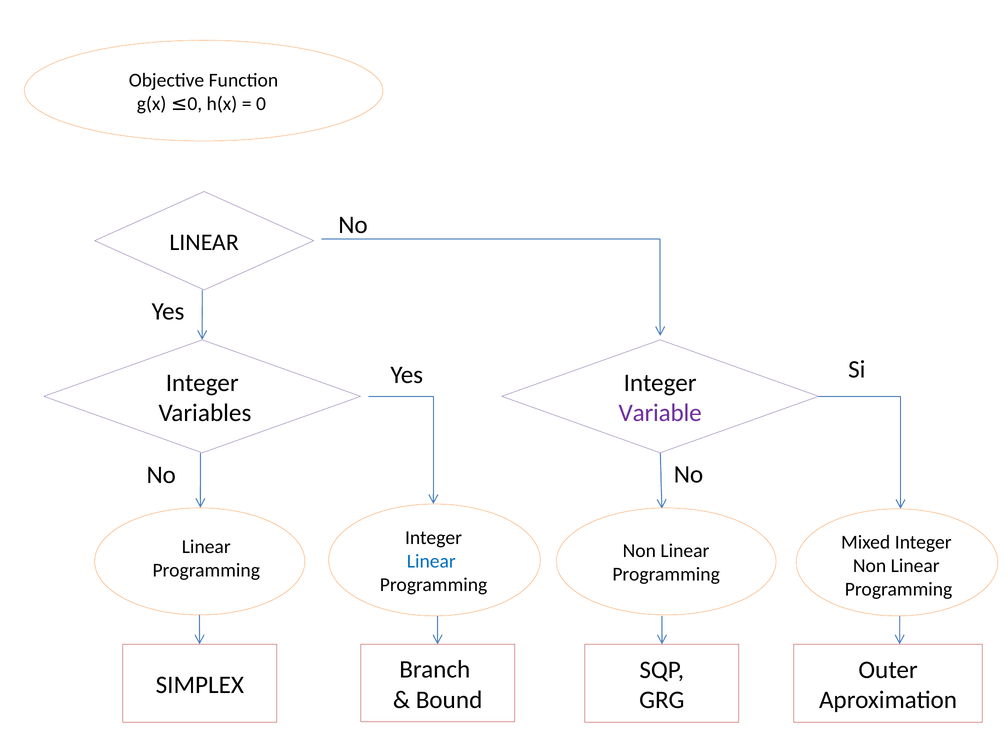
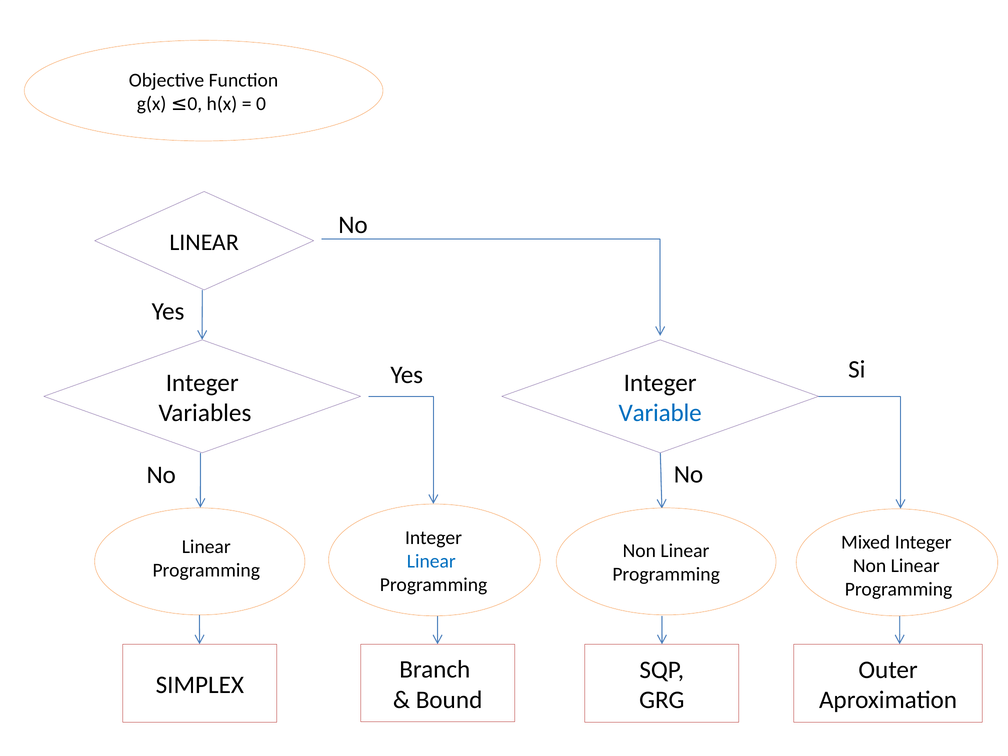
Variable colour: purple -> blue (660, 413)
